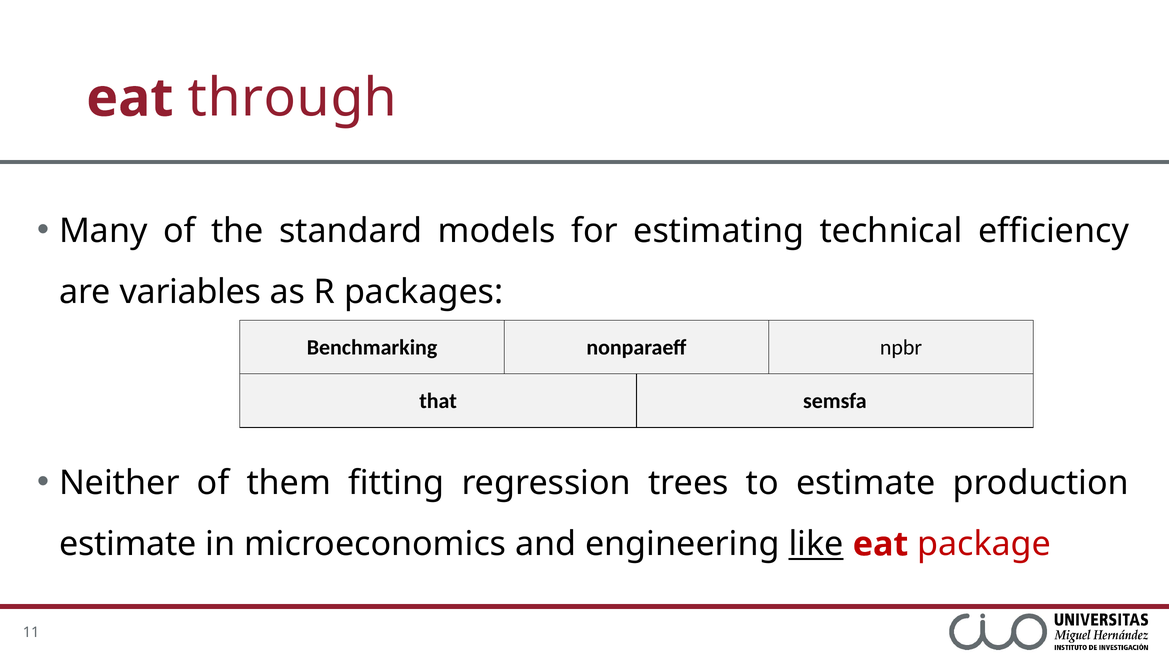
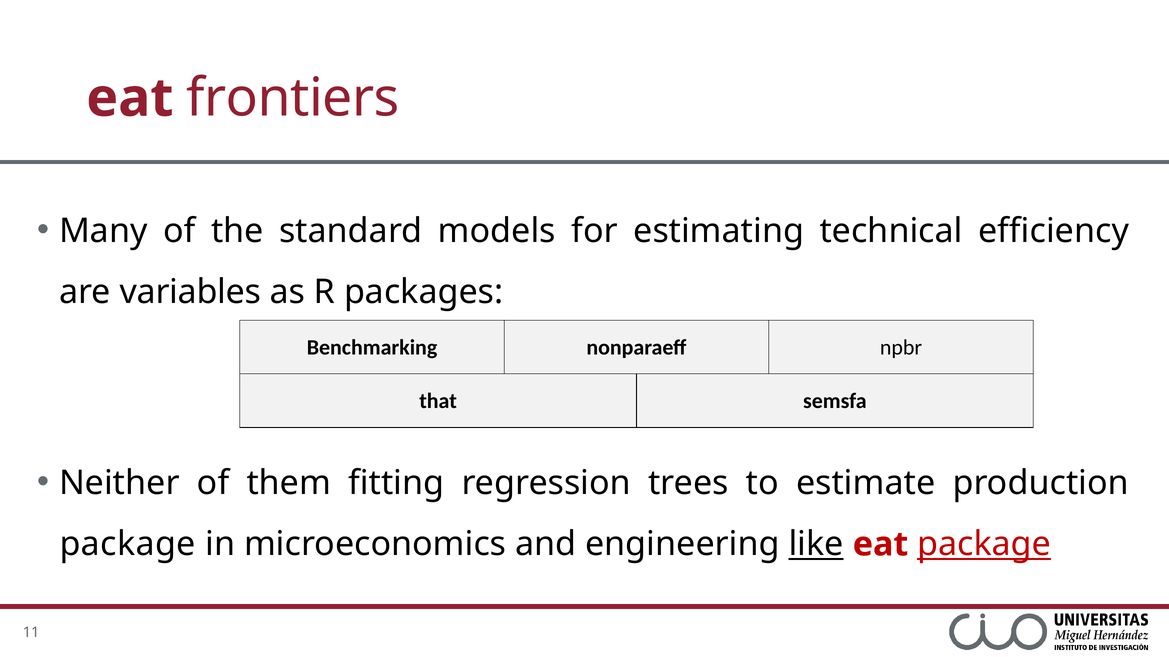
through: through -> frontiers (293, 98)
estimate: estimate -> package (128, 545)
package underline: none -> present (984, 545)
